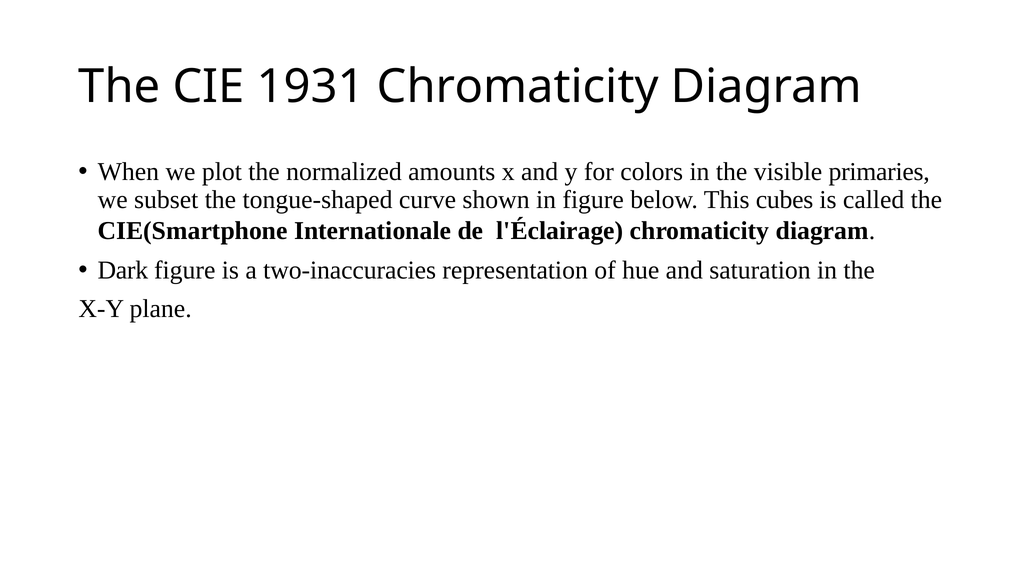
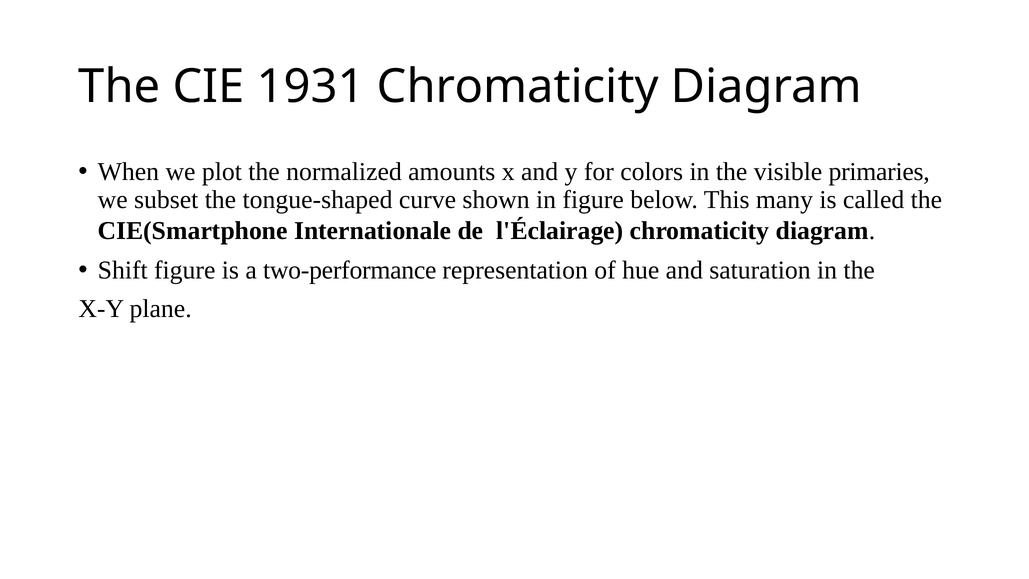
cubes: cubes -> many (784, 199)
Dark: Dark -> Shift (123, 270)
two-inaccuracies: two-inaccuracies -> two-performance (350, 270)
